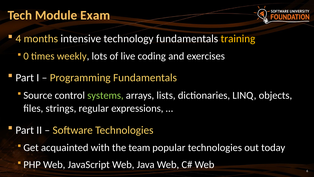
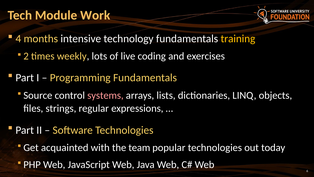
Exam: Exam -> Work (95, 15)
0: 0 -> 2 (26, 56)
systems colour: light green -> pink (105, 95)
